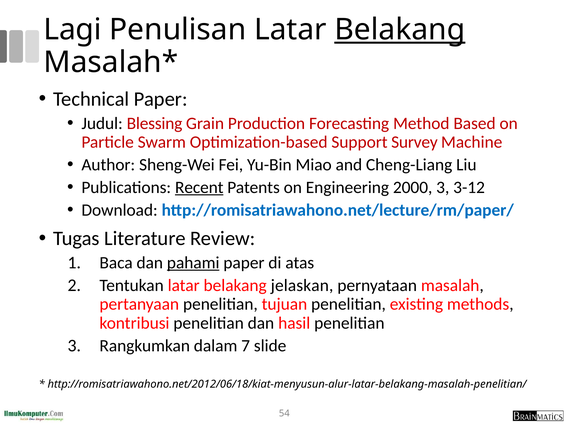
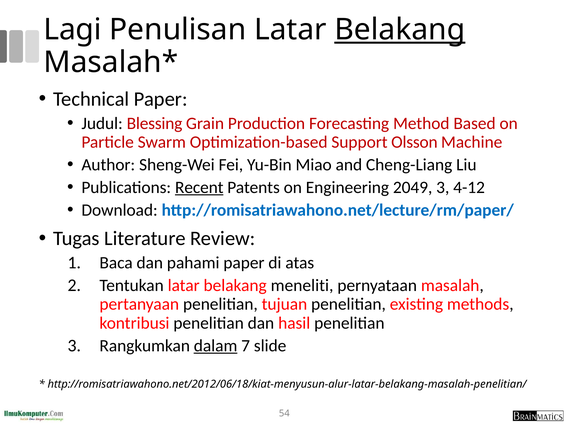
Survey: Survey -> Olsson (414, 142)
2000: 2000 -> 2049 (413, 187)
3-12: 3-12 -> 4-12 (469, 187)
pahami underline: present -> none (193, 263)
jelaskan: jelaskan -> meneliti (302, 286)
dalam underline: none -> present (216, 346)
